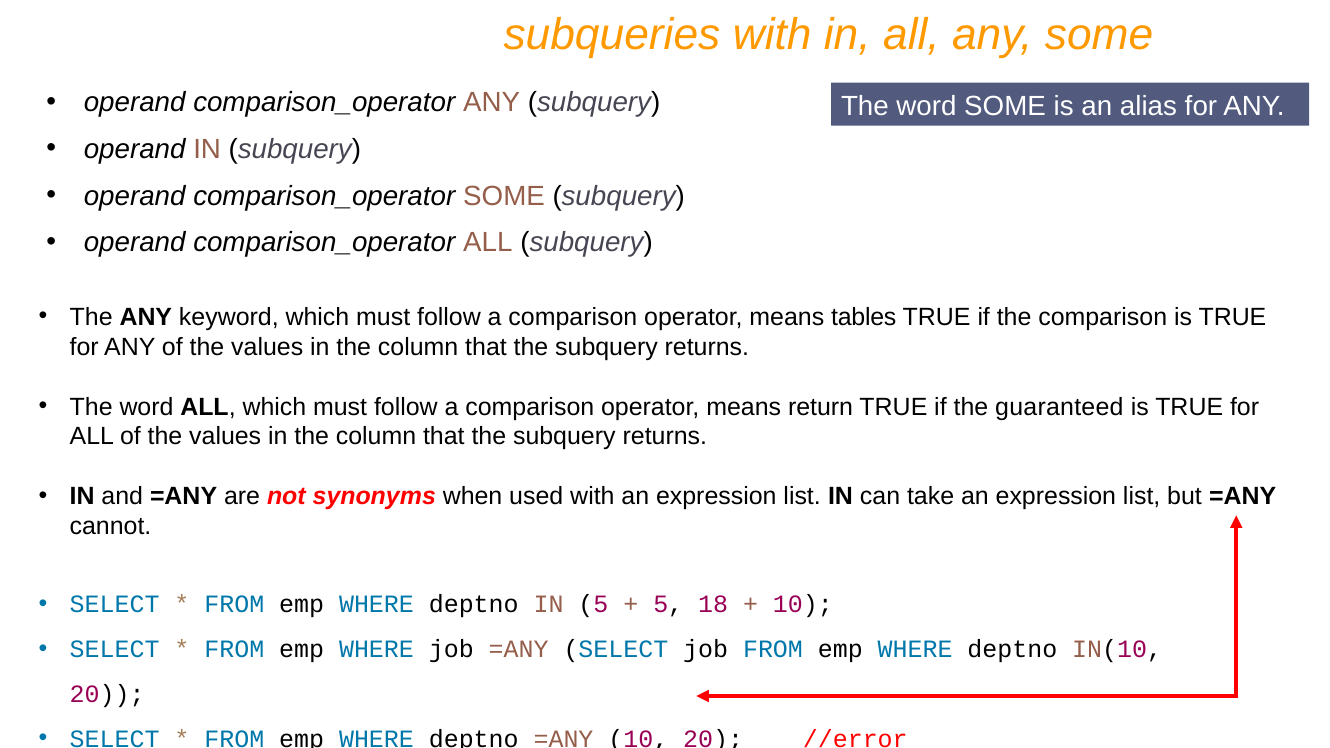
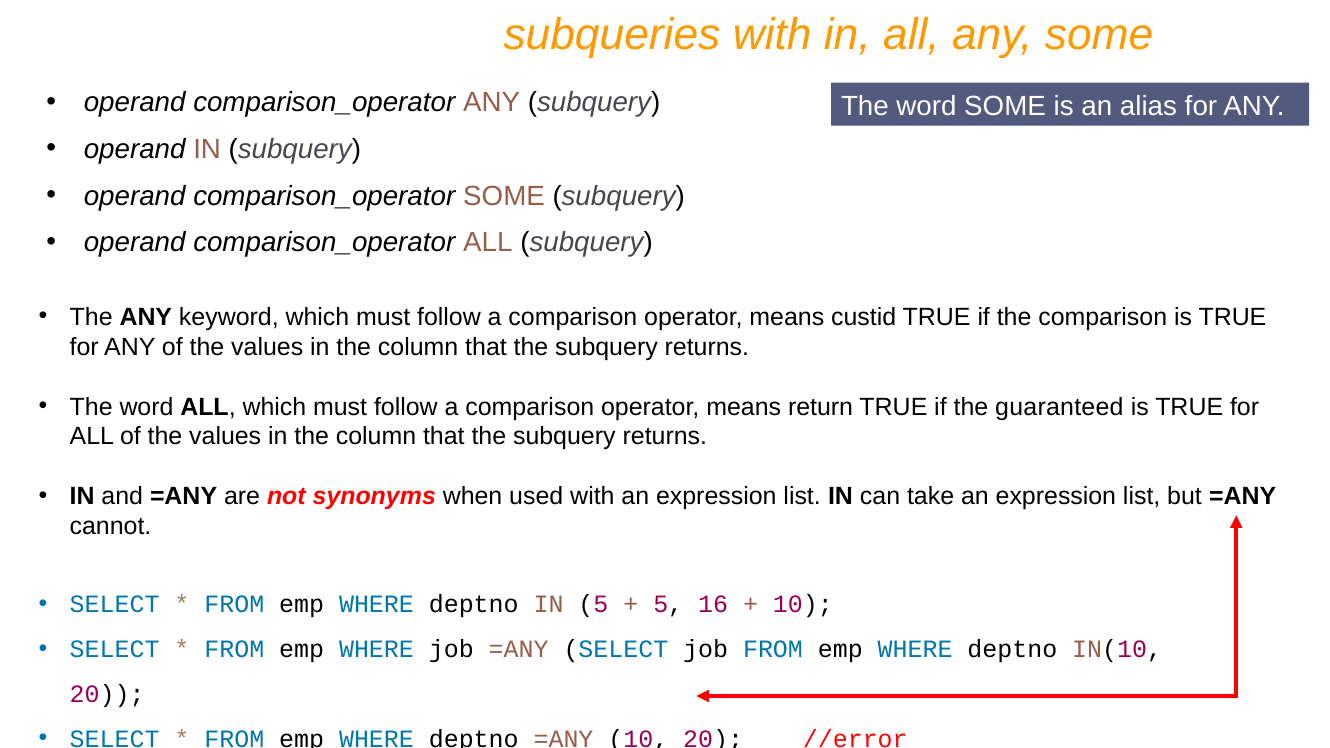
tables: tables -> custid (864, 317)
18: 18 -> 16 (713, 604)
